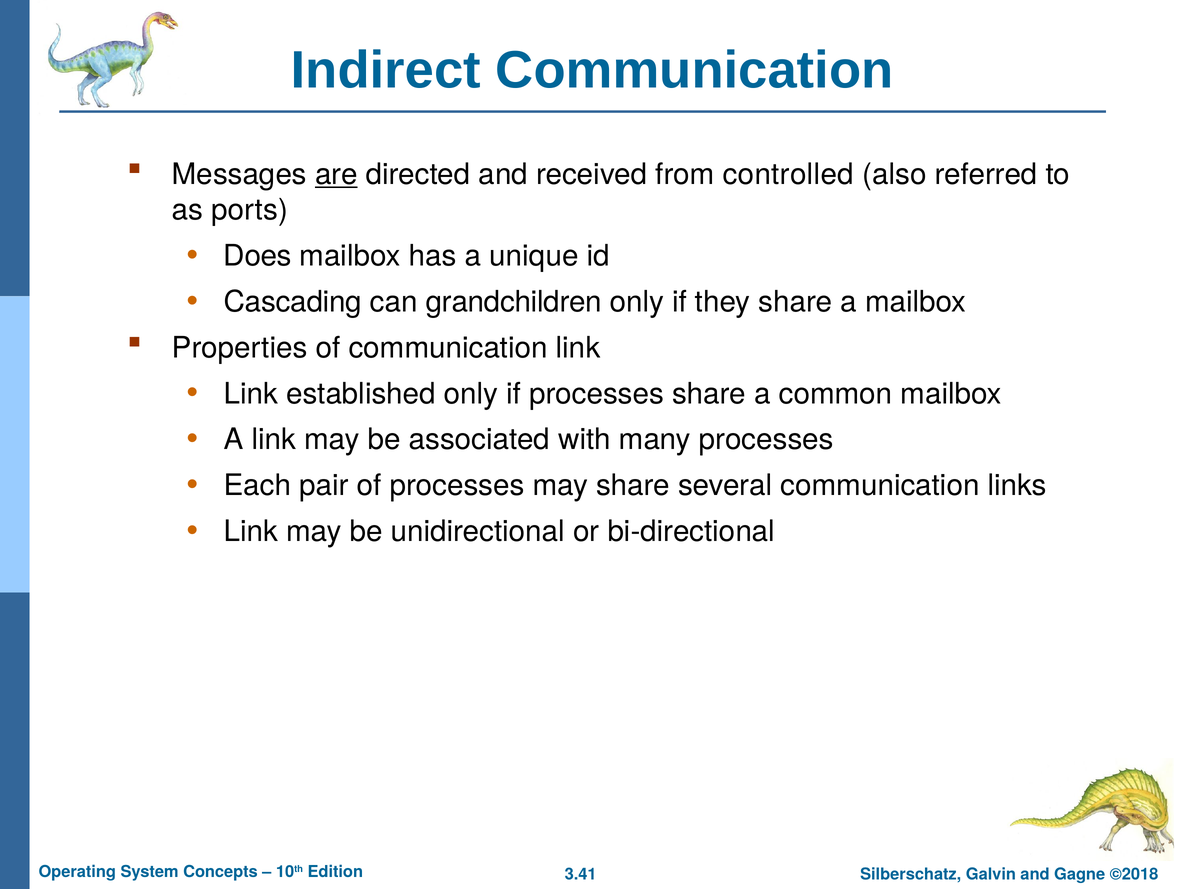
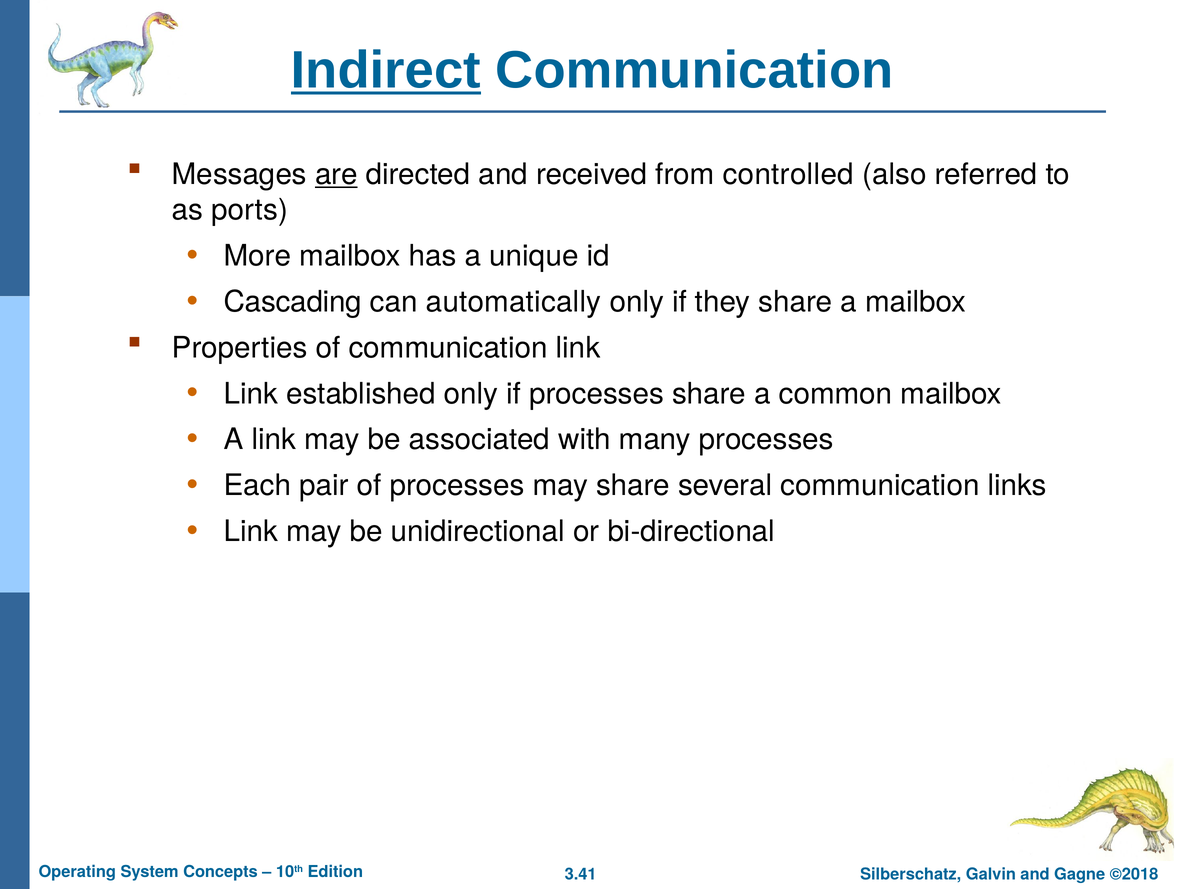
Indirect underline: none -> present (386, 70)
Does: Does -> More (257, 256)
grandchildren: grandchildren -> automatically (514, 302)
